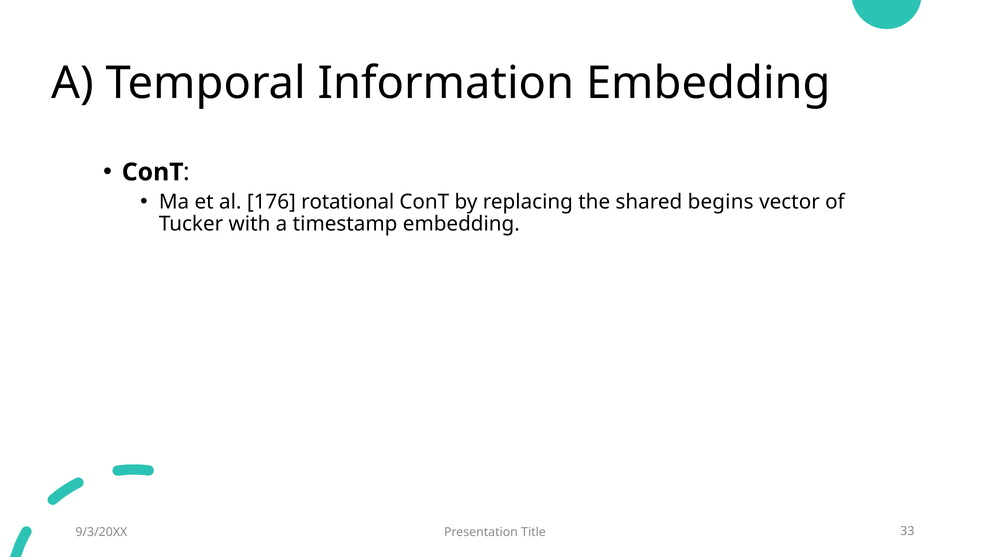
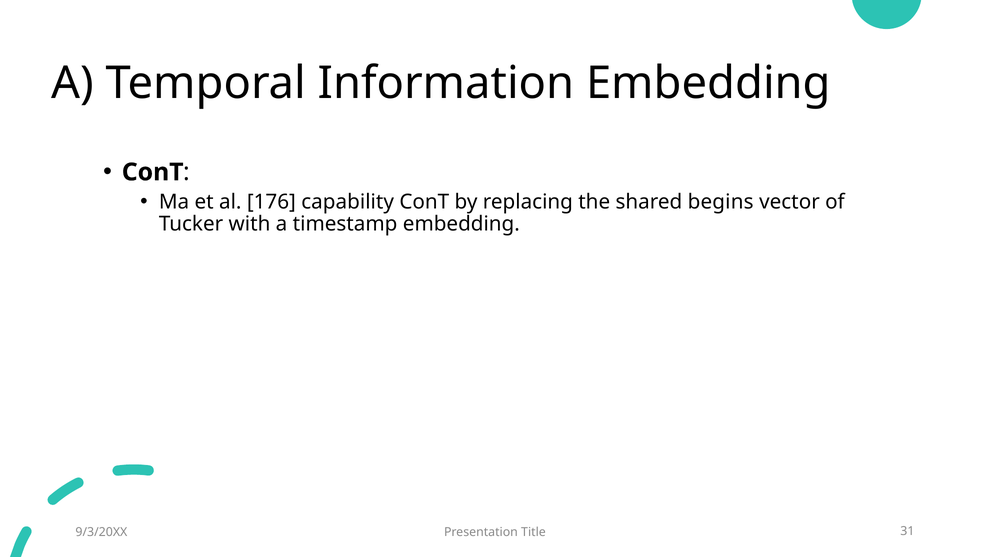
rotational: rotational -> capability (348, 202)
33: 33 -> 31 (907, 531)
